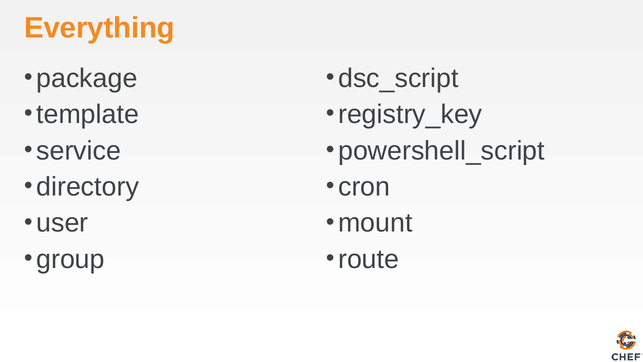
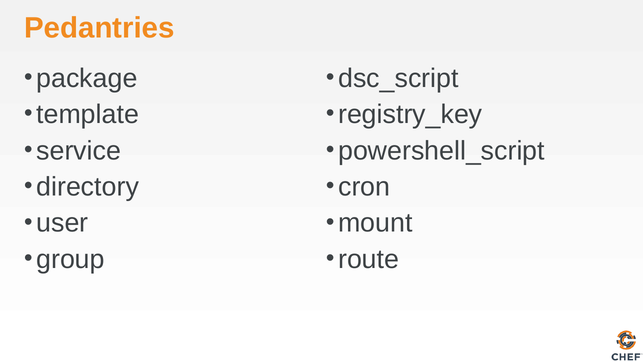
Everything: Everything -> Pedantries (99, 28)
